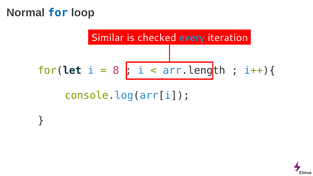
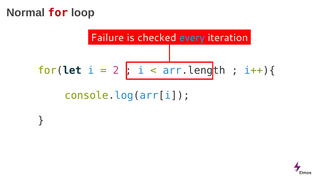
for colour: blue -> red (58, 13)
Similar: Similar -> Failure (107, 38)
8: 8 -> 2 (116, 70)
